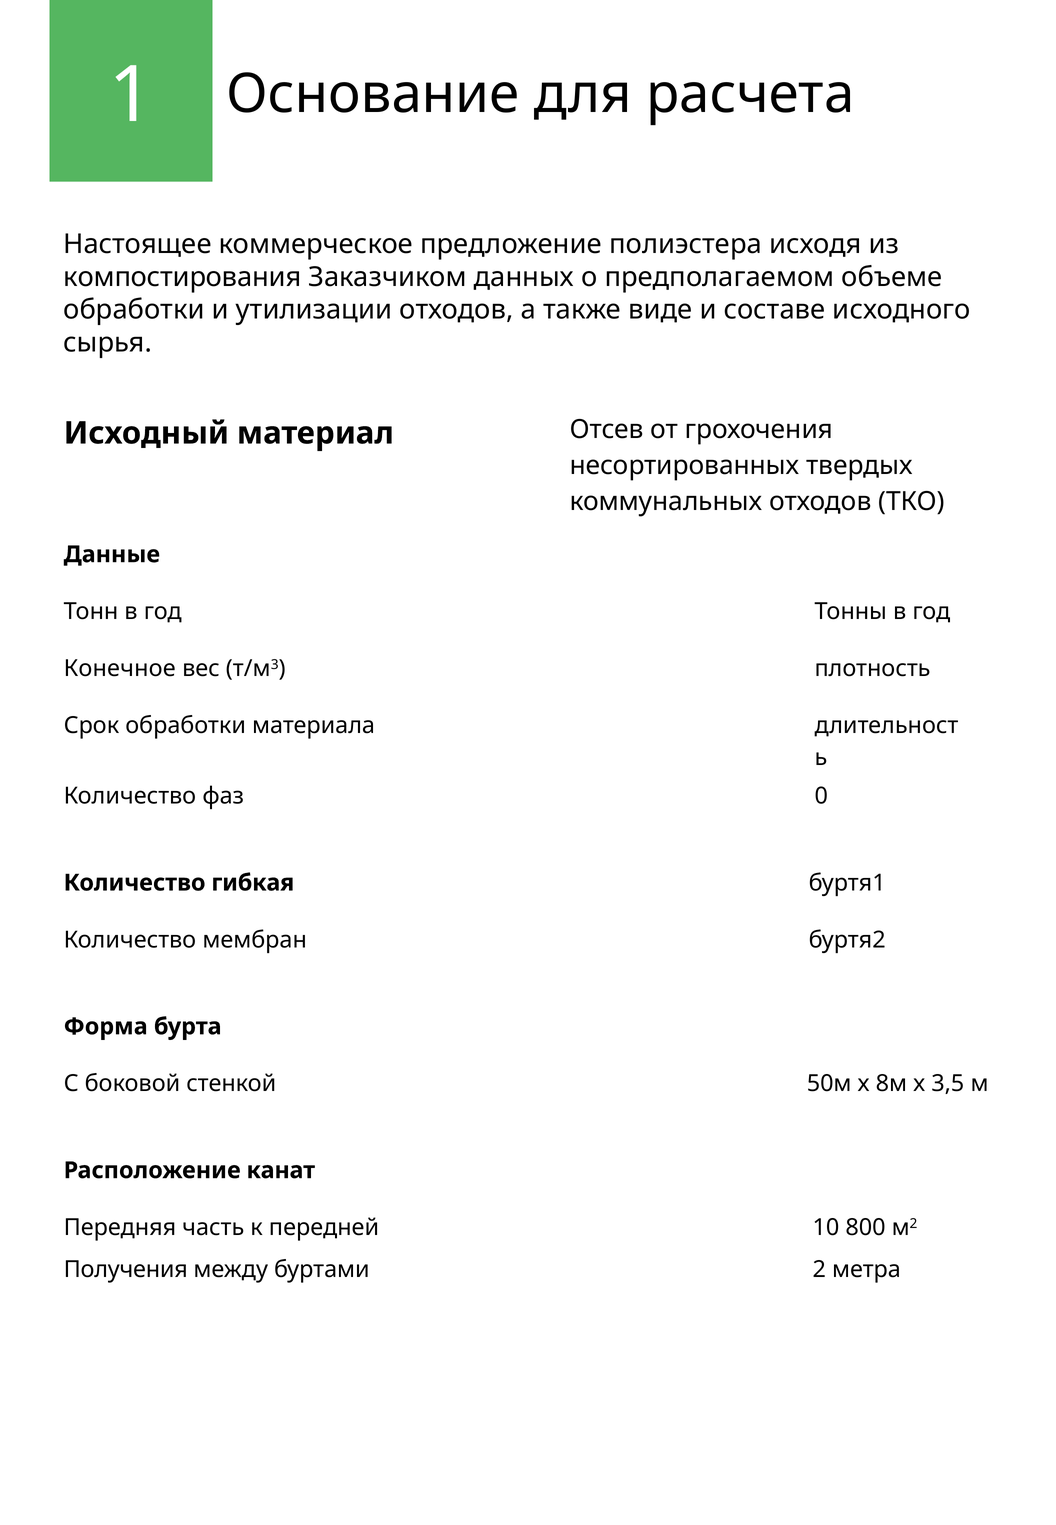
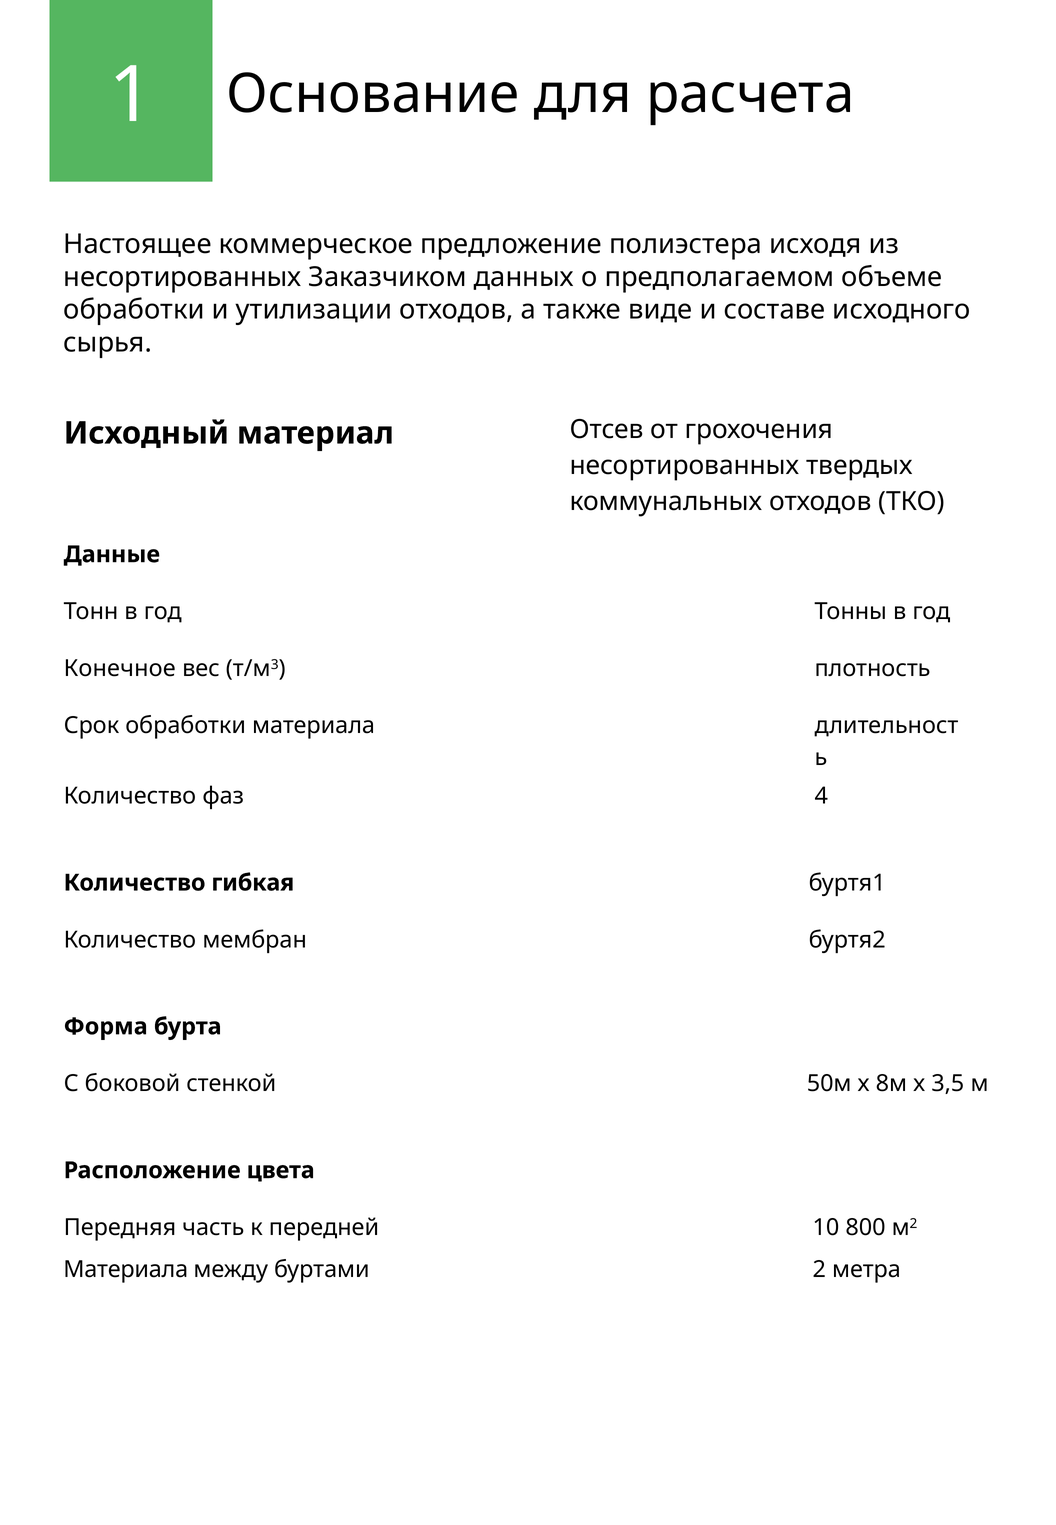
компостирования: компостирования -> несортированных (182, 277)
0: 0 -> 4 (821, 796)
канат: канат -> цвета (281, 1171)
Получения: Получения -> Материала (126, 1270)
